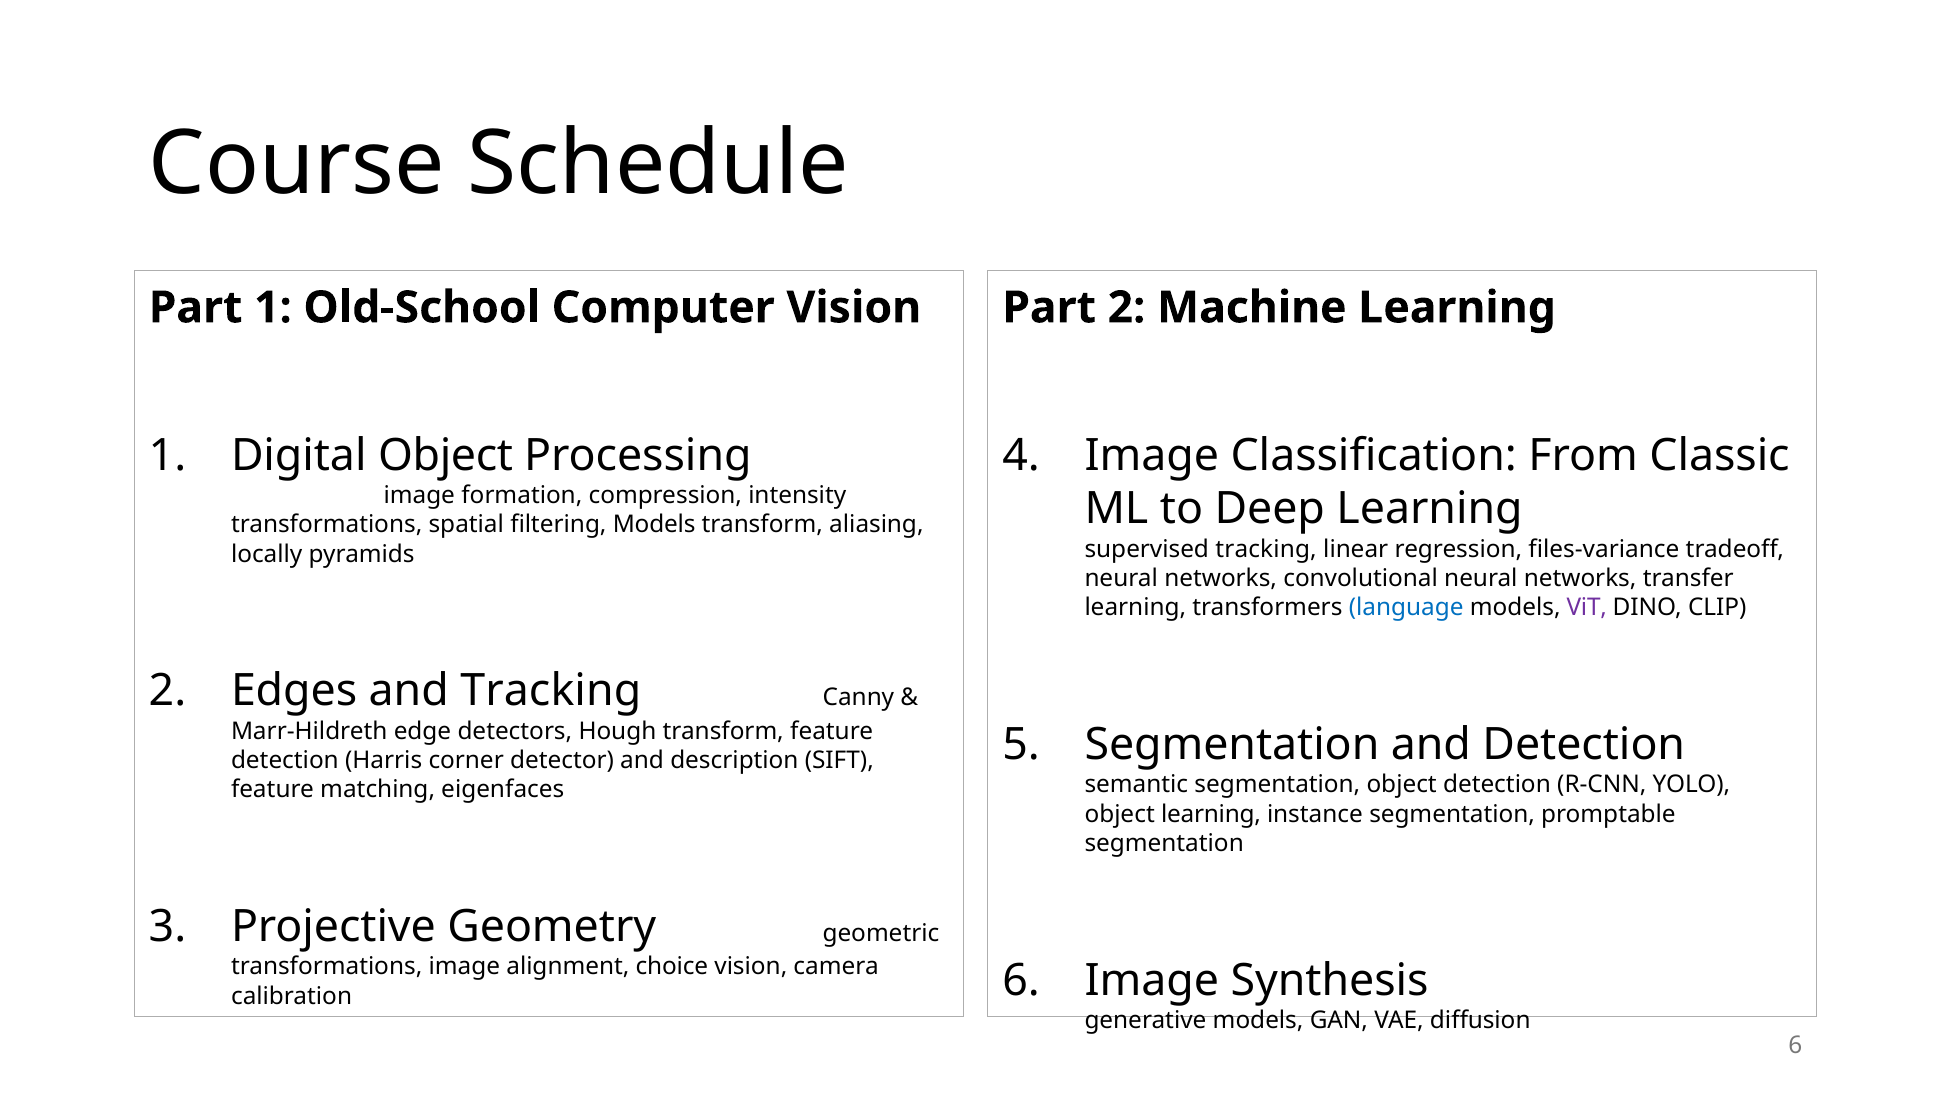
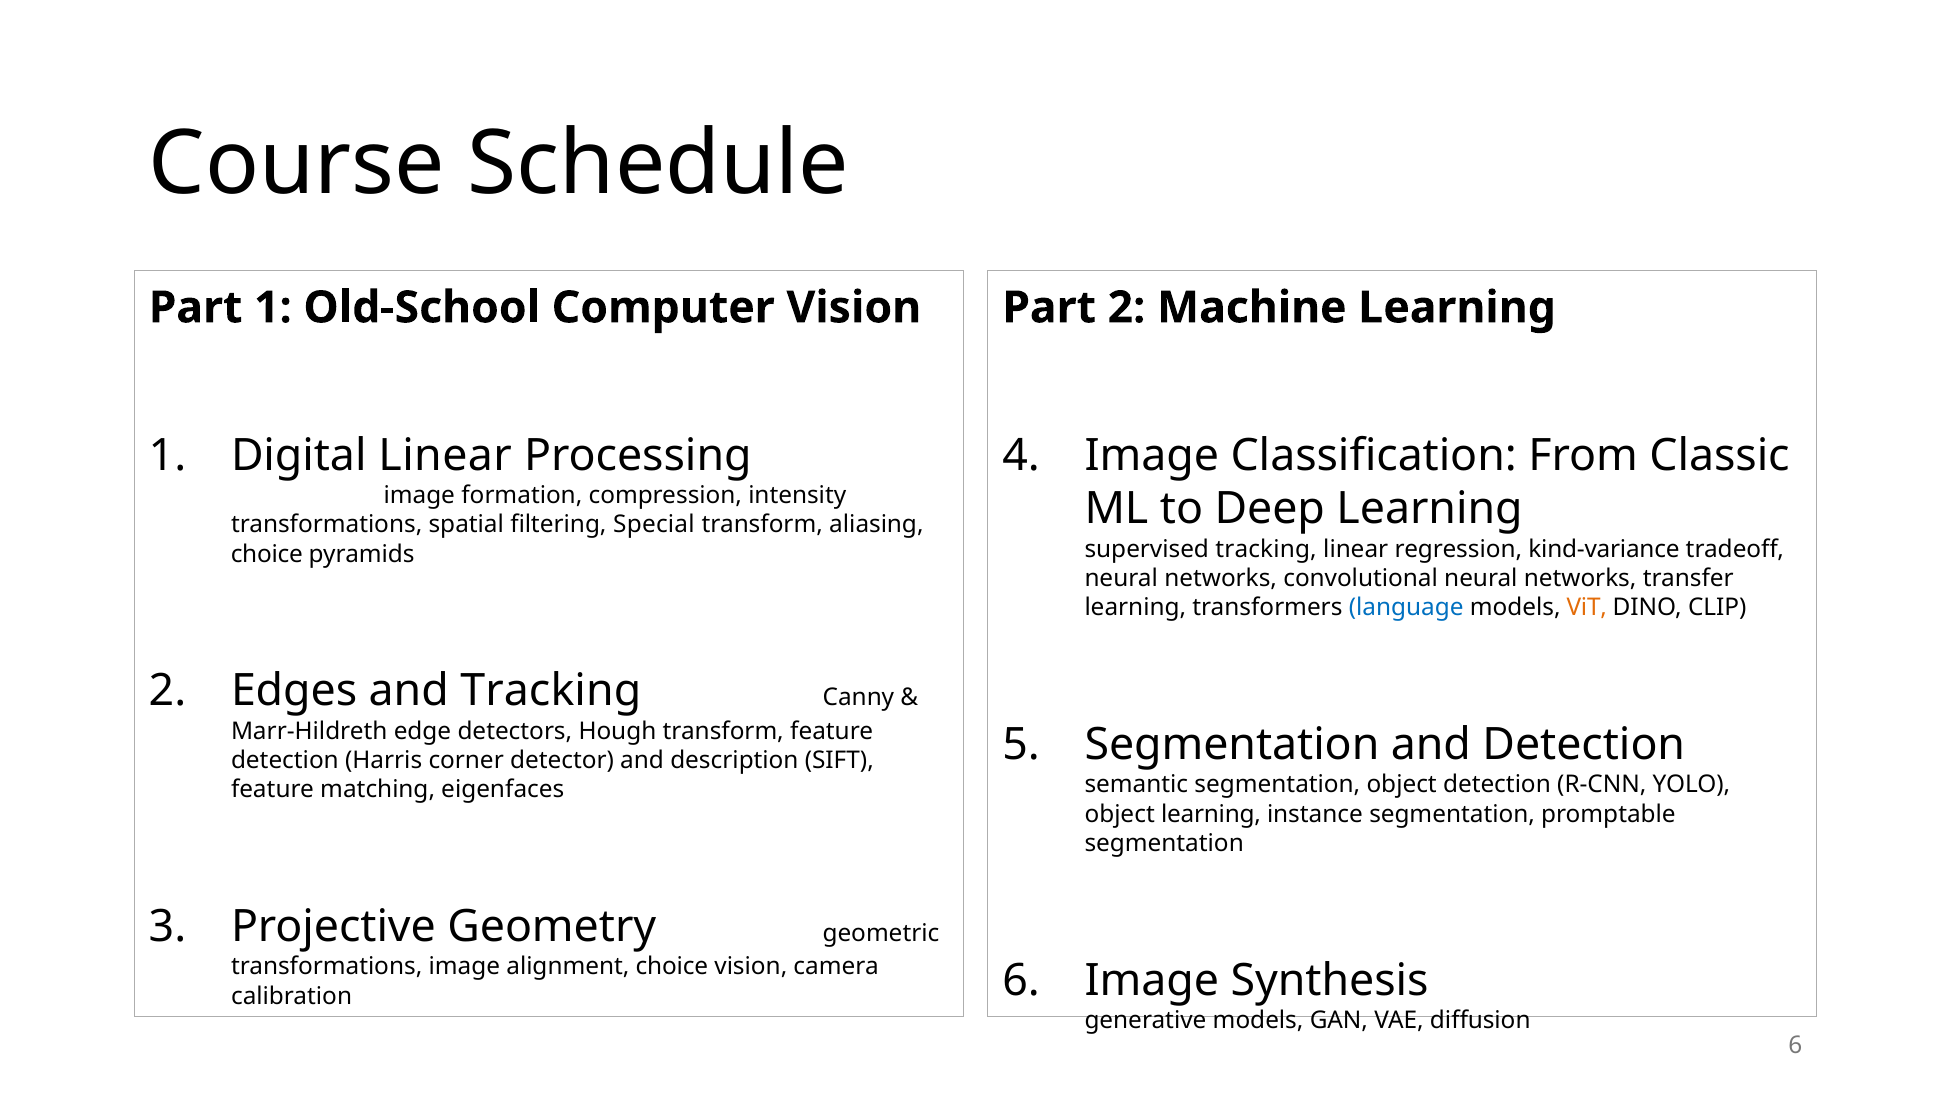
Digital Object: Object -> Linear (445, 456)
filtering Models: Models -> Special (654, 525)
files-variance: files-variance -> kind-variance (1604, 549)
locally: locally -> choice (267, 554)
ViT colour: purple -> orange (1587, 608)
